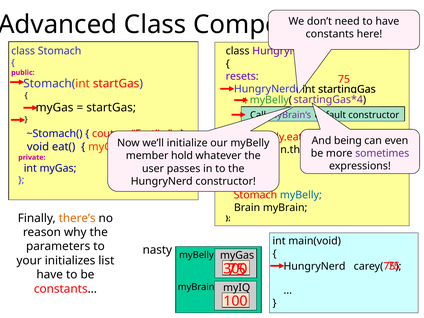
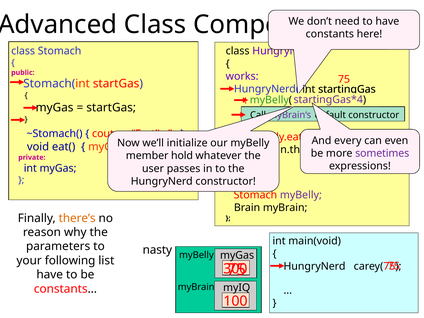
resets: resets -> works (242, 76)
being: being -> every (348, 141)
myBelly colour: blue -> purple (301, 195)
initializes: initializes -> following (70, 261)
